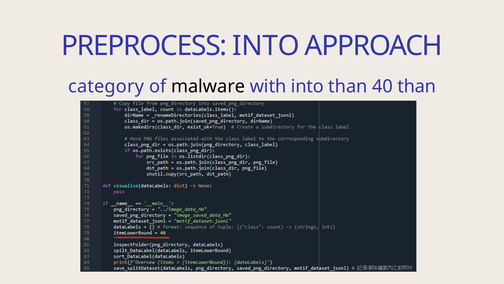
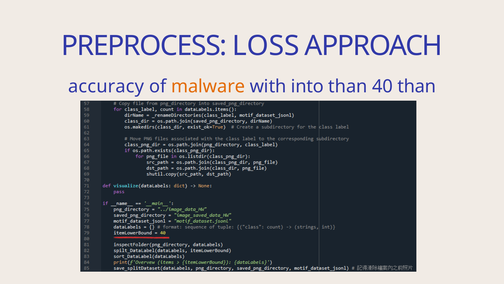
PREPROCESS INTO: INTO -> LOSS (266, 46)
category: category -> accuracy (106, 86)
malware colour: black -> orange (208, 86)
